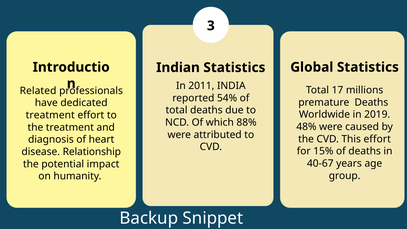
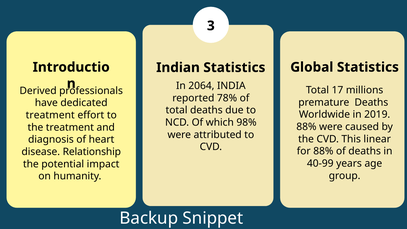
2011: 2011 -> 2064 (201, 86)
Related: Related -> Derived (38, 91)
54%: 54% -> 78% (227, 98)
88%: 88% -> 98% (246, 122)
48%: 48% -> 88% (306, 127)
This effort: effort -> linear (377, 139)
for 15%: 15% -> 88% (323, 151)
40-67: 40-67 -> 40-99 (320, 163)
